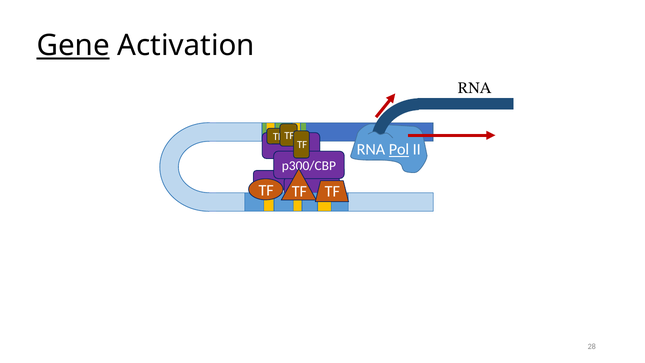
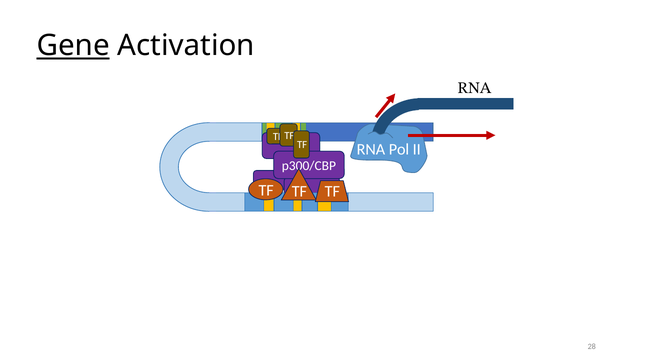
Pol underline: present -> none (399, 149)
